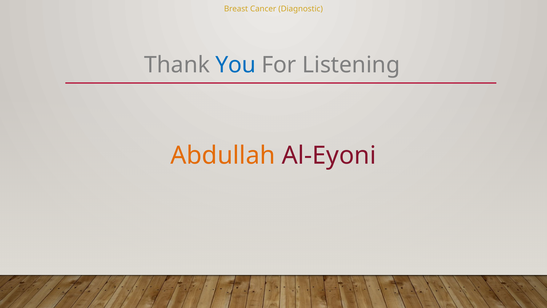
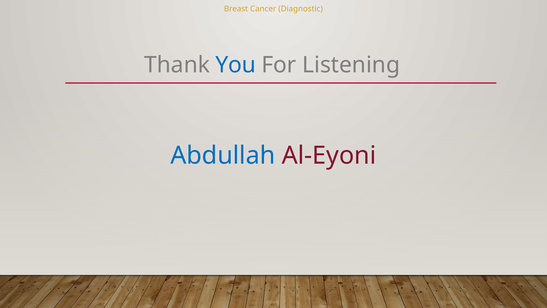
Abdullah colour: orange -> blue (223, 155)
